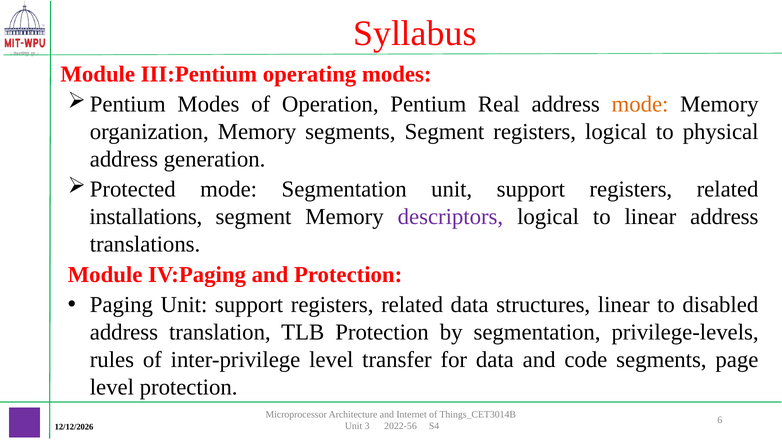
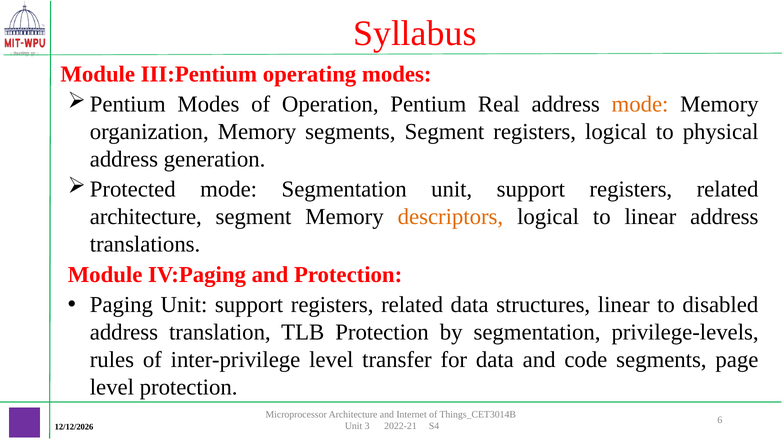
installations: installations -> architecture (146, 217)
descriptors colour: purple -> orange (450, 217)
2022-56: 2022-56 -> 2022-21 (400, 426)
